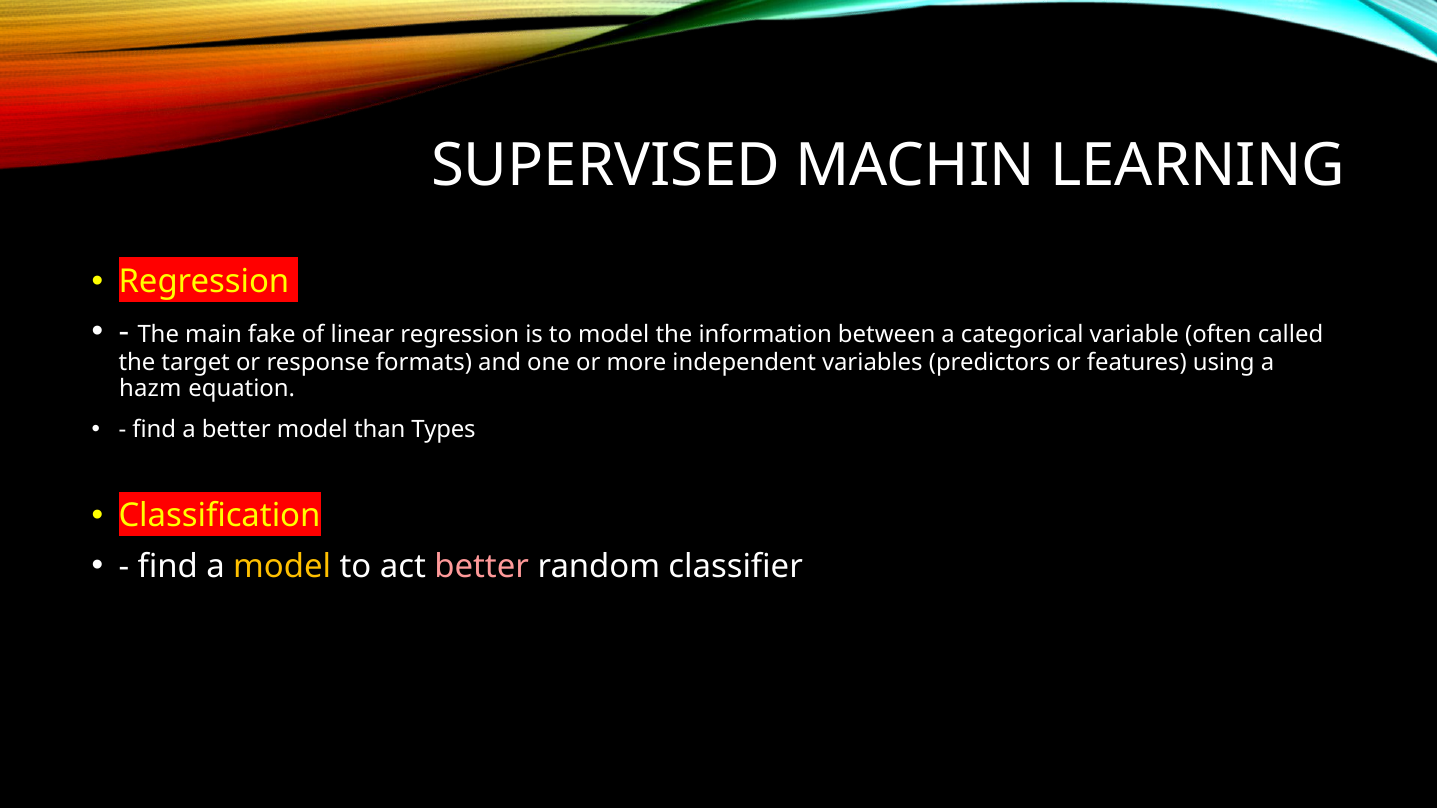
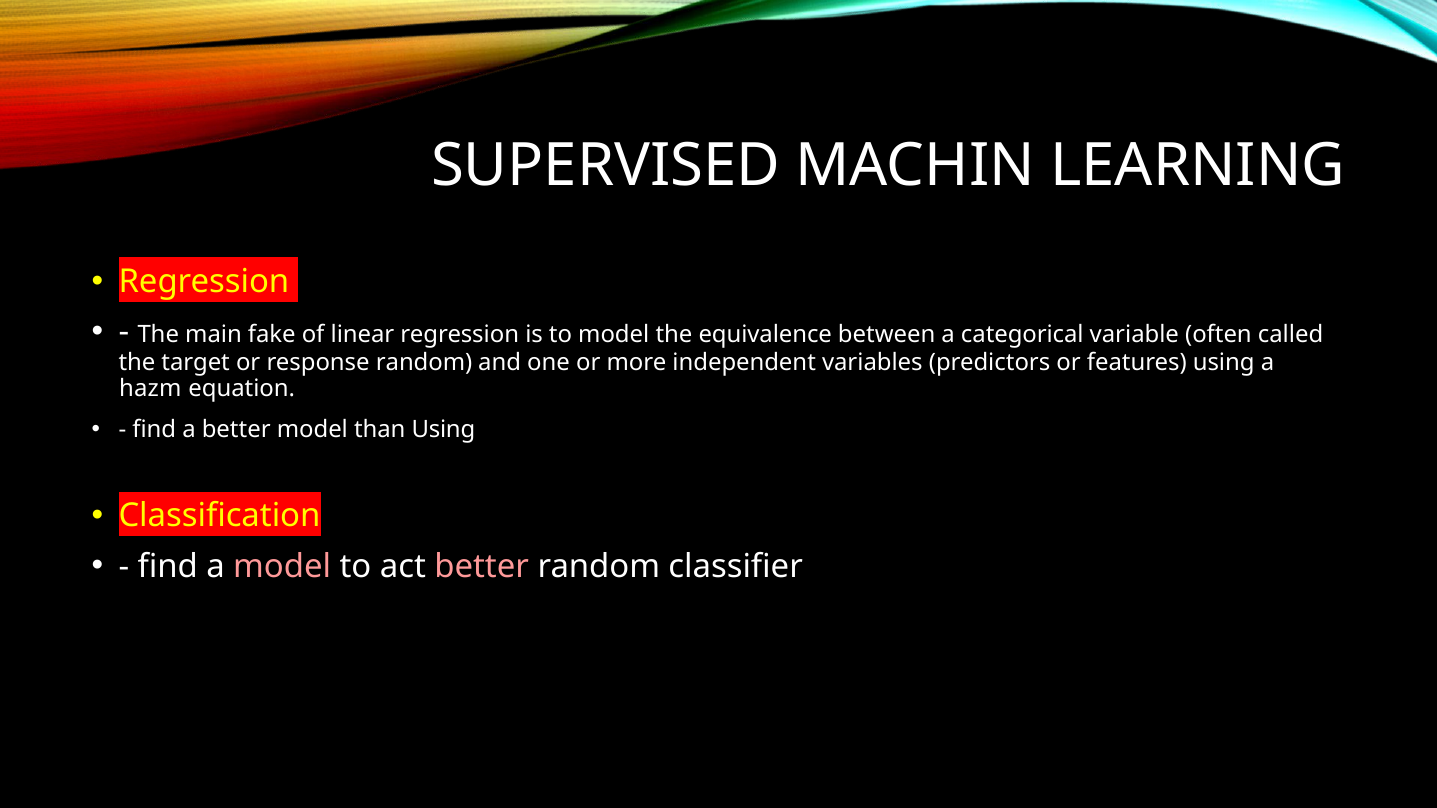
information: information -> equivalence (765, 335)
response formats: formats -> random (424, 363)
than Types: Types -> Using (443, 430)
model colour: yellow -> pink (282, 567)
